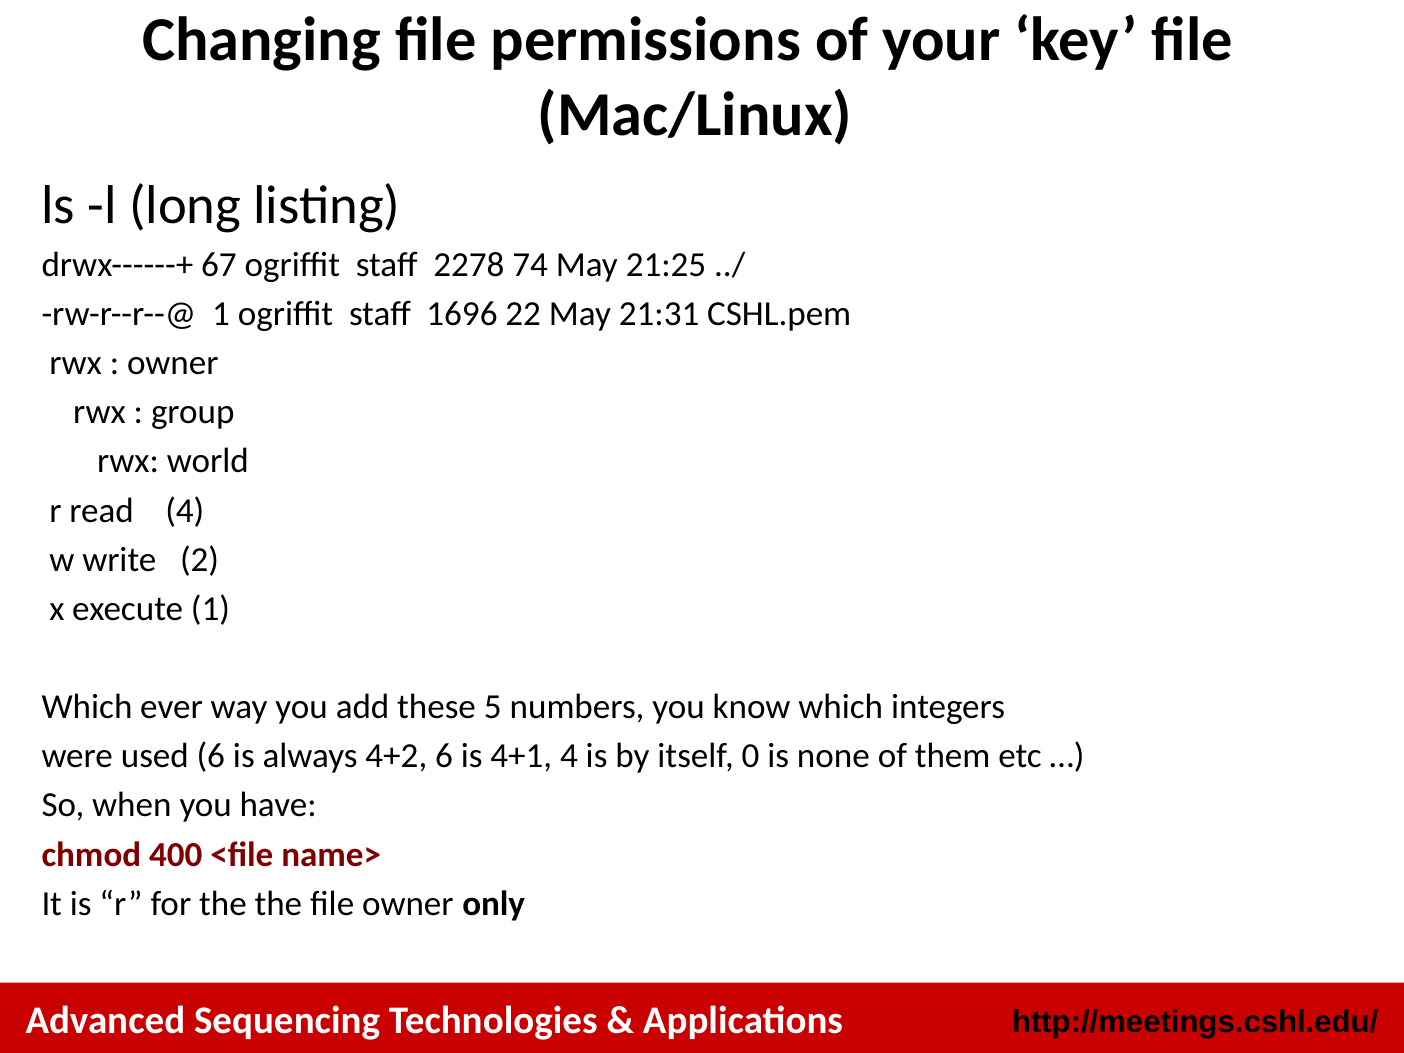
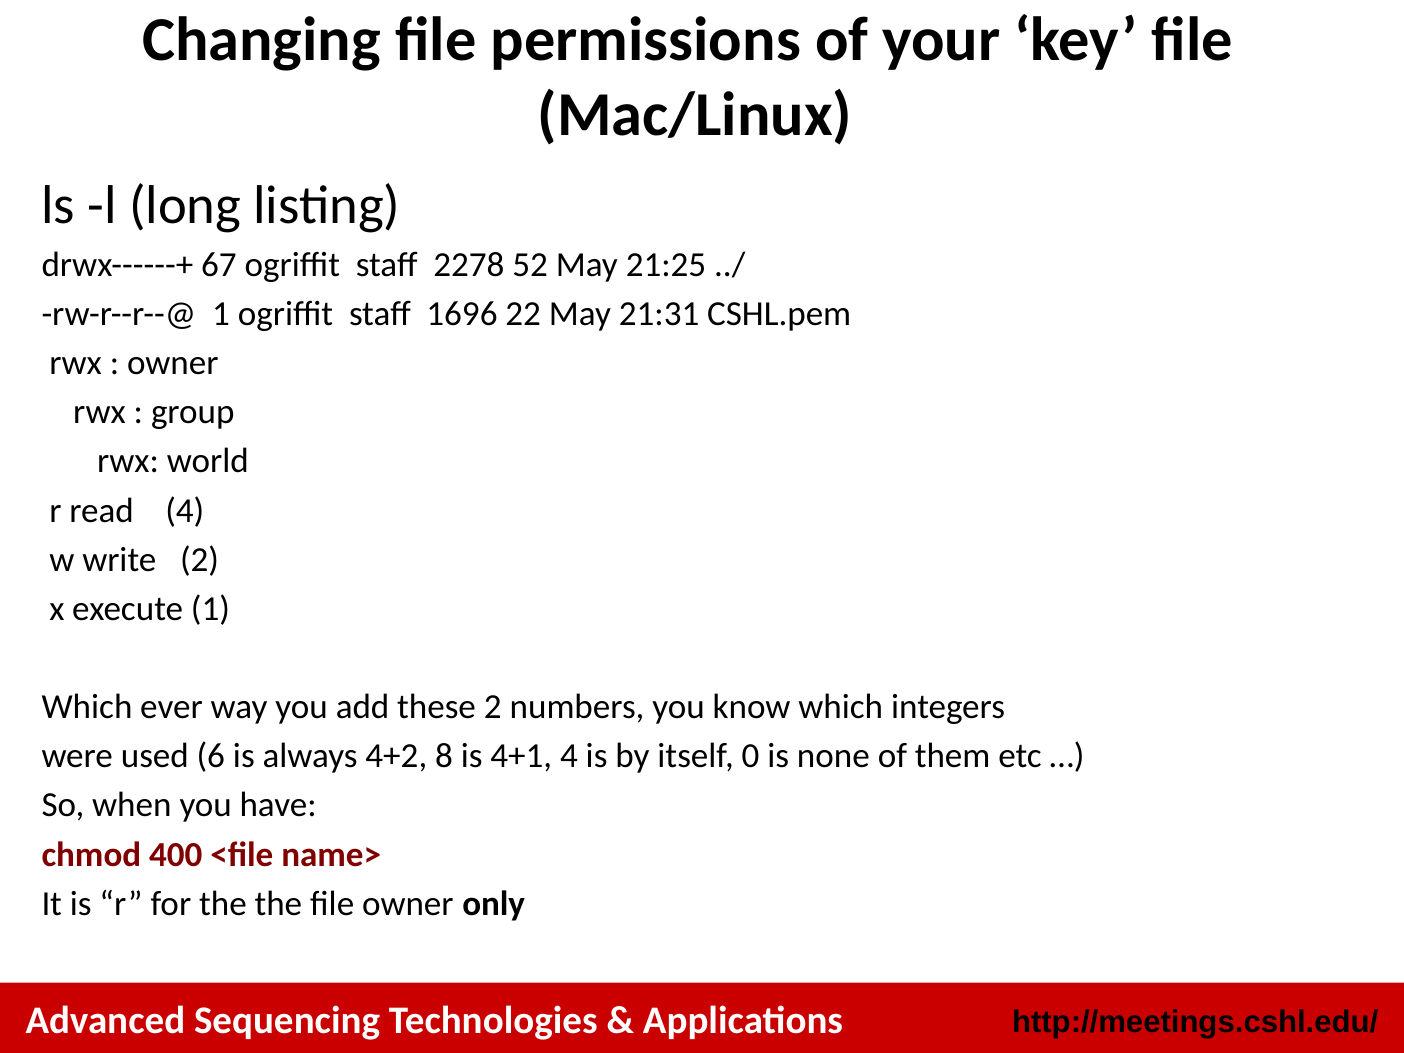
74: 74 -> 52 (530, 265)
these 5: 5 -> 2 (493, 707)
4+2 6: 6 -> 8 (444, 756)
